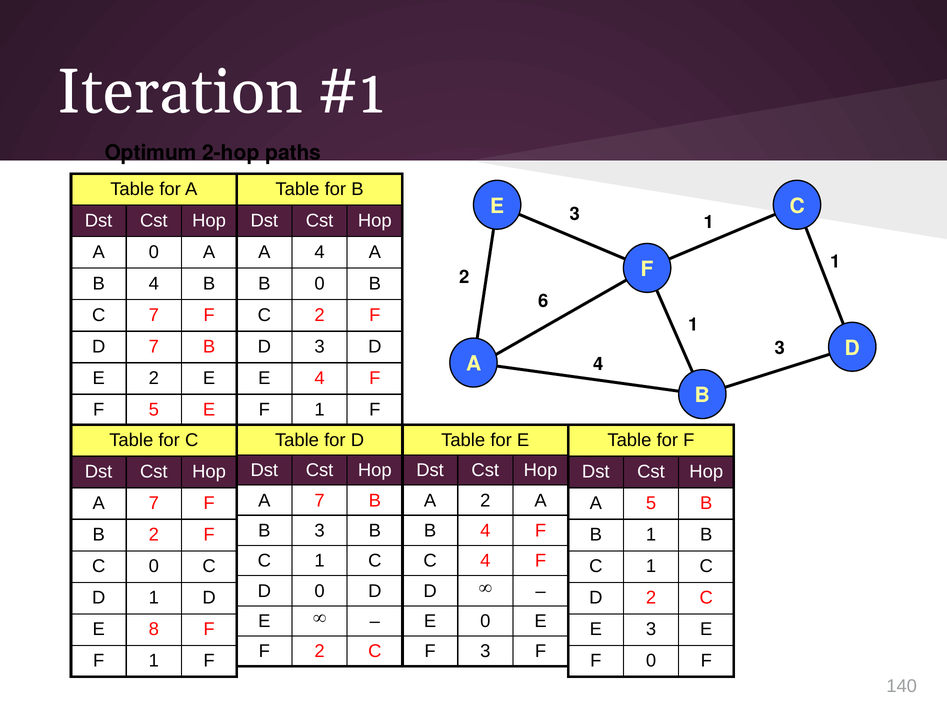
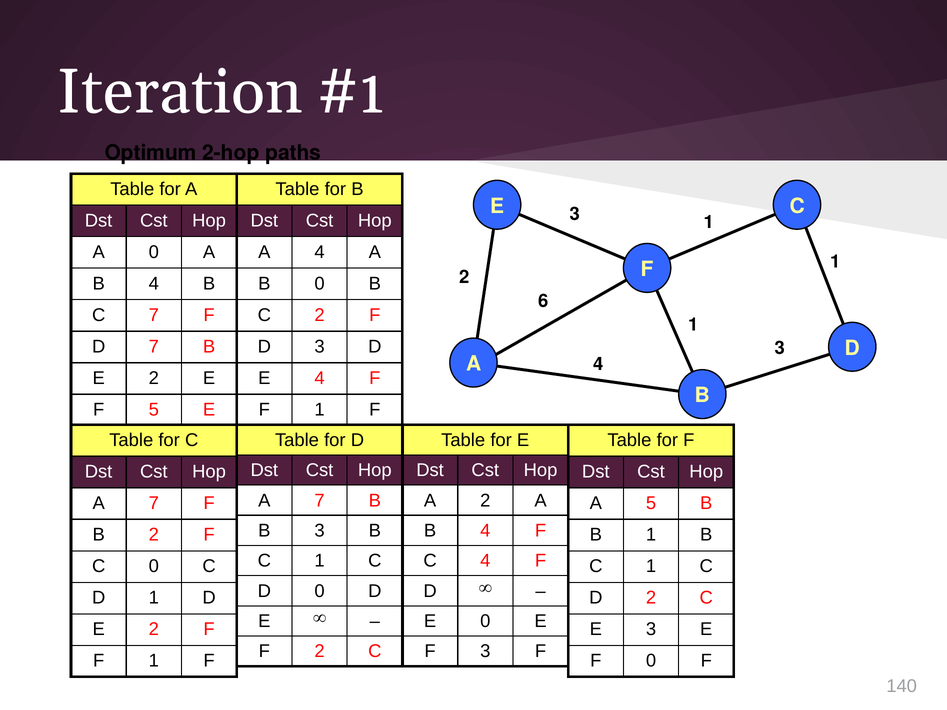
8: 8 -> 2 (154, 629)
